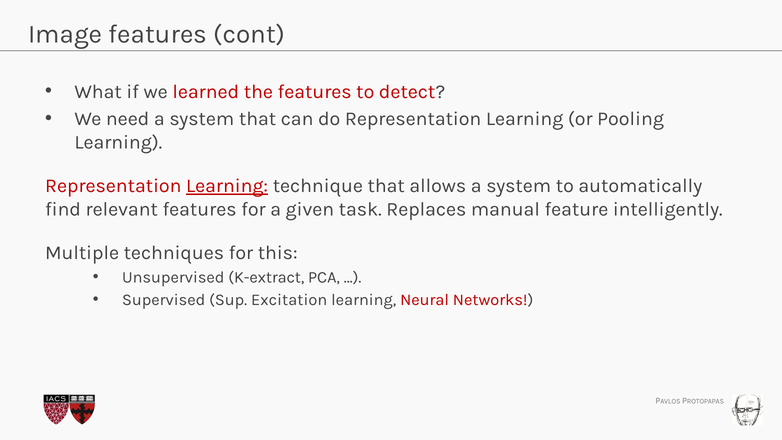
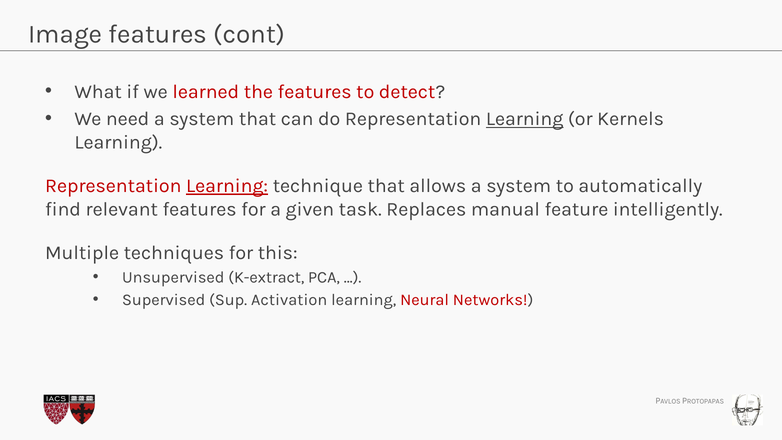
Learning underline: none -> present (525, 119)
Pooling: Pooling -> Kernels (631, 119)
Excitation: Excitation -> Activation (289, 300)
